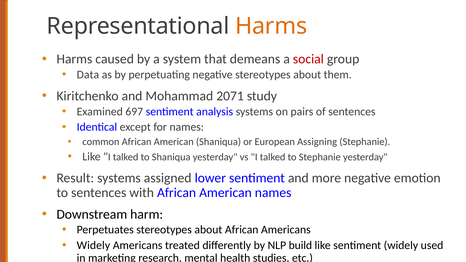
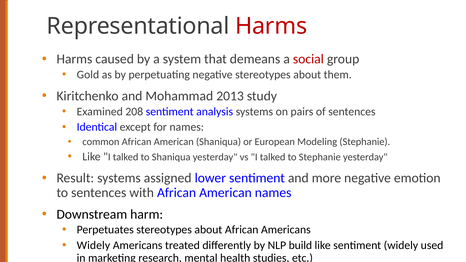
Harms colour: orange -> red (271, 26)
Data: Data -> Gold (88, 75)
2071: 2071 -> 2013 (230, 96)
697: 697 -> 208 (134, 112)
Assigning: Assigning -> Modeling (317, 142)
